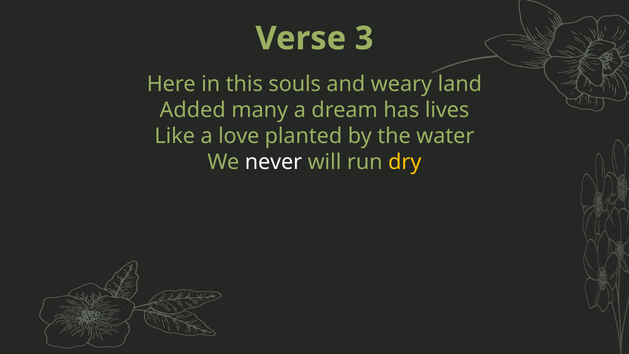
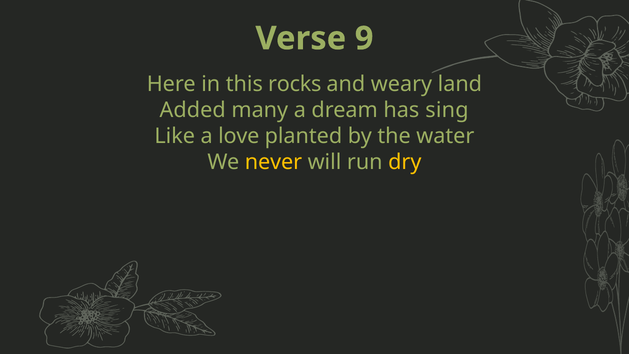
3: 3 -> 9 (364, 38)
souls: souls -> rocks (295, 84)
lives: lives -> sing (447, 110)
never colour: white -> yellow (273, 162)
